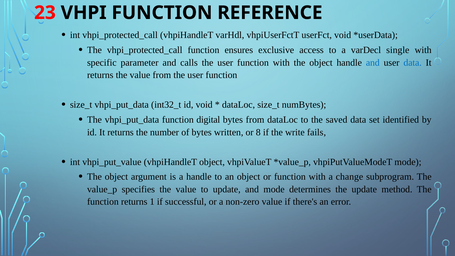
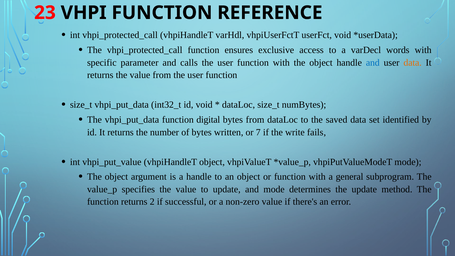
single: single -> words (398, 50)
data colour: blue -> orange (413, 63)
8: 8 -> 7 (258, 132)
change: change -> general (350, 177)
1: 1 -> 2 (152, 202)
